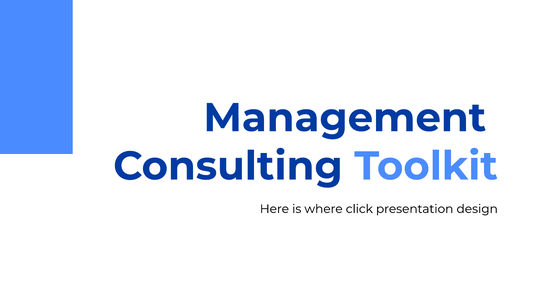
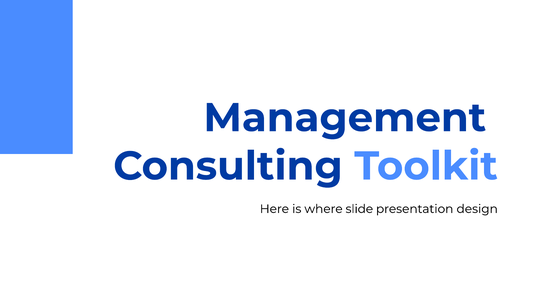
click: click -> slide (359, 209)
